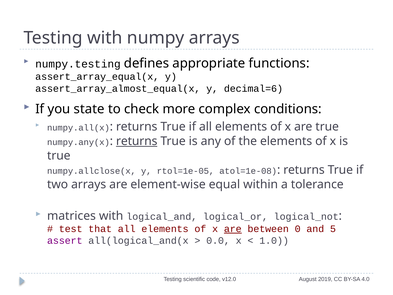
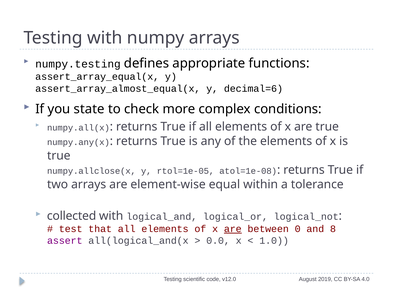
returns underline: present -> none (137, 141)
matrices: matrices -> collected (72, 216)
5: 5 -> 8 (333, 229)
